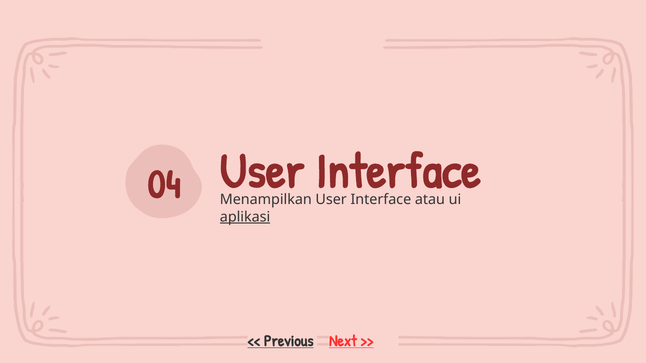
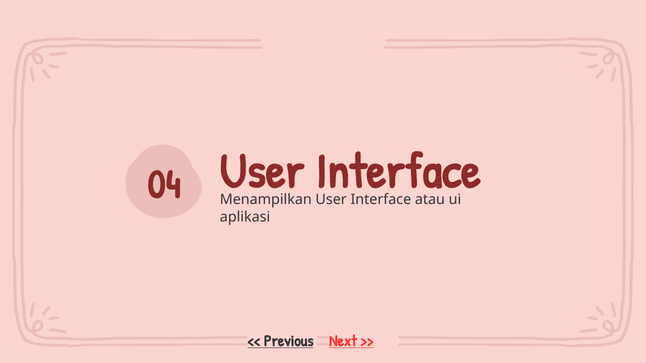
aplikasi underline: present -> none (245, 217)
